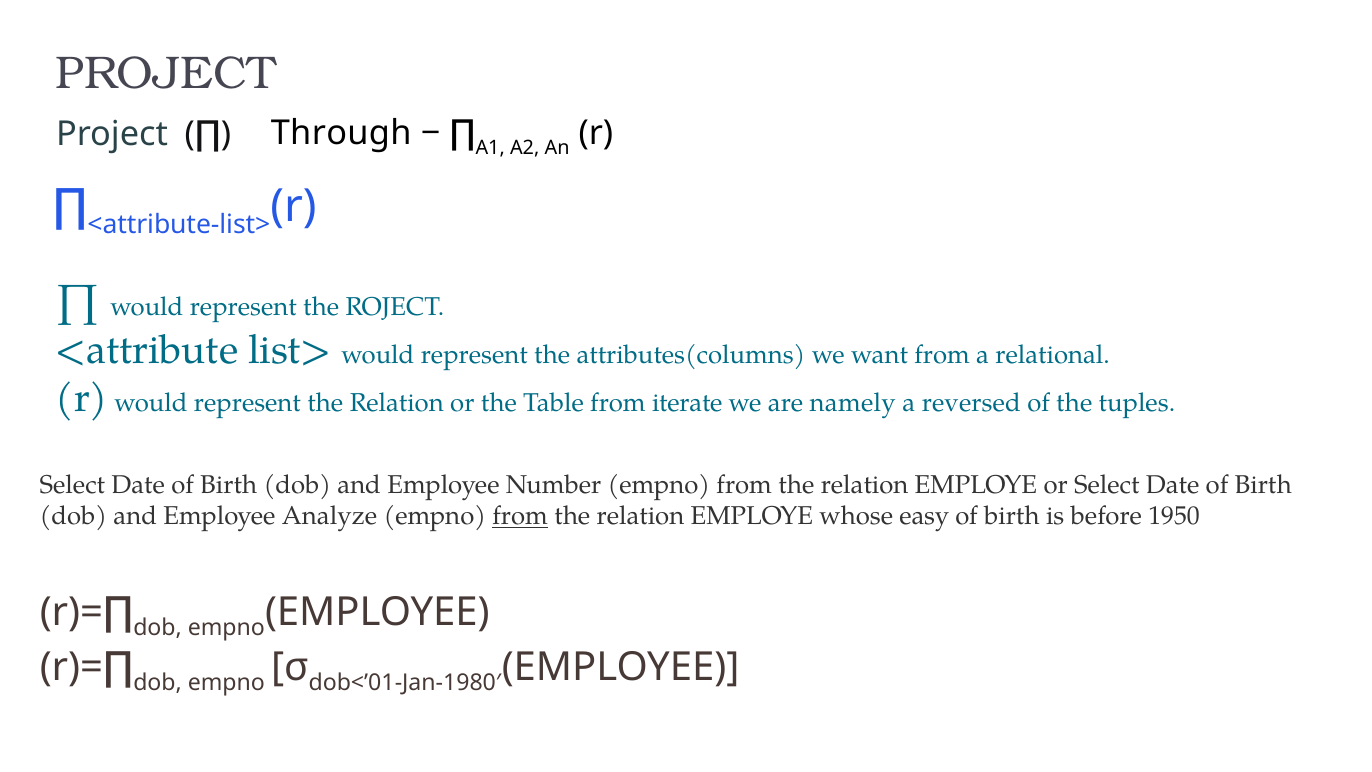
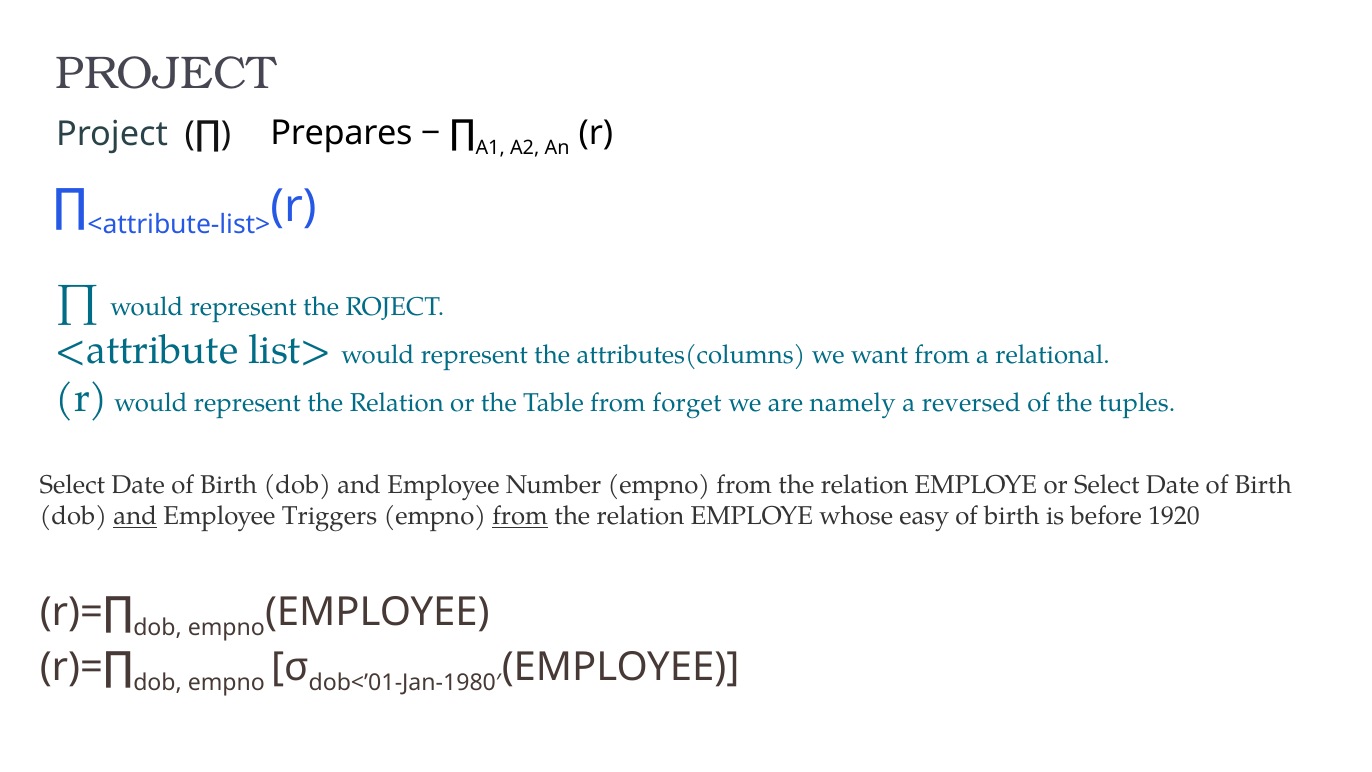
Through: Through -> Prepares (342, 133)
iterate: iterate -> forget (687, 403)
and underline: none -> present (135, 516)
Analyze: Analyze -> Triggers (330, 516)
1950: 1950 -> 1920 (1174, 516)
